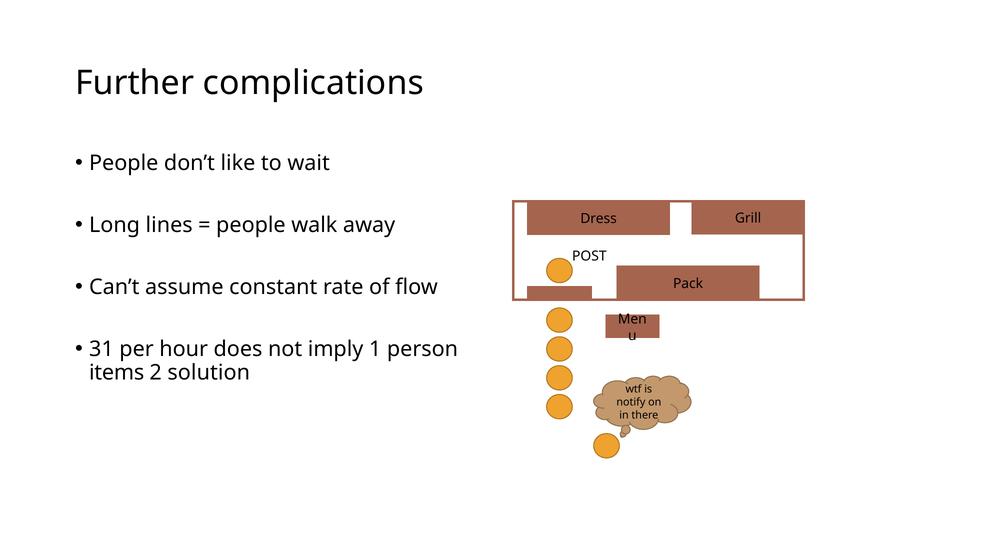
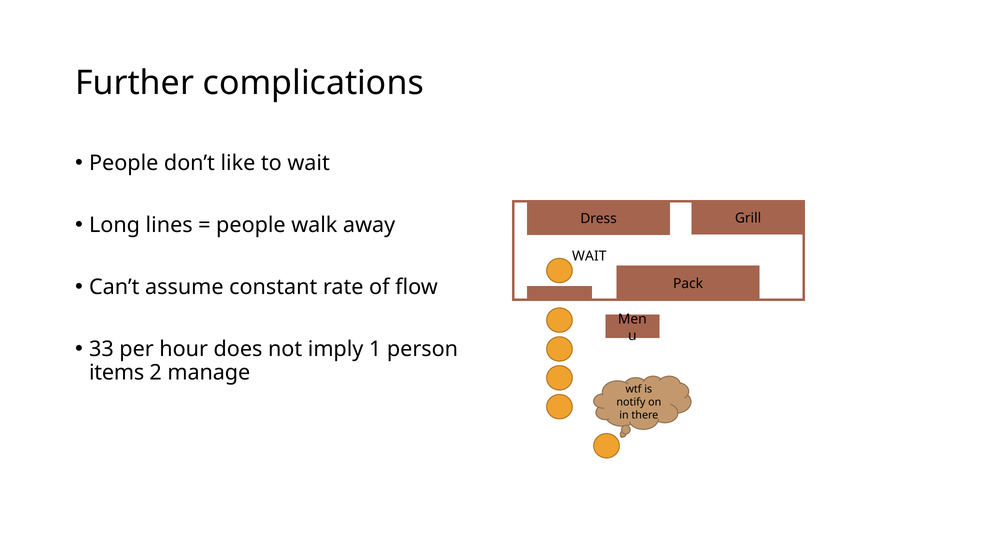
POST: POST -> WAIT (589, 256)
31: 31 -> 33 (101, 349)
solution: solution -> manage (209, 373)
